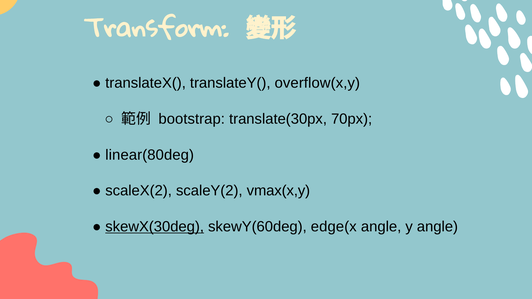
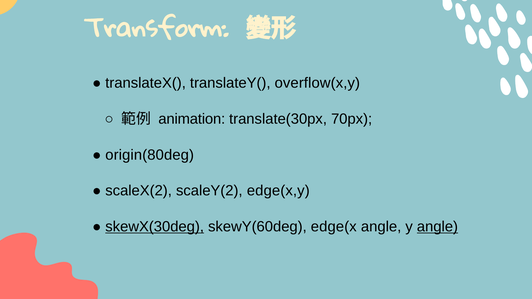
bootstrap: bootstrap -> animation (192, 119)
linear(80deg: linear(80deg -> origin(80deg (150, 155)
vmax(x,y: vmax(x,y -> edge(x,y (278, 191)
angle underline: none -> present (437, 227)
